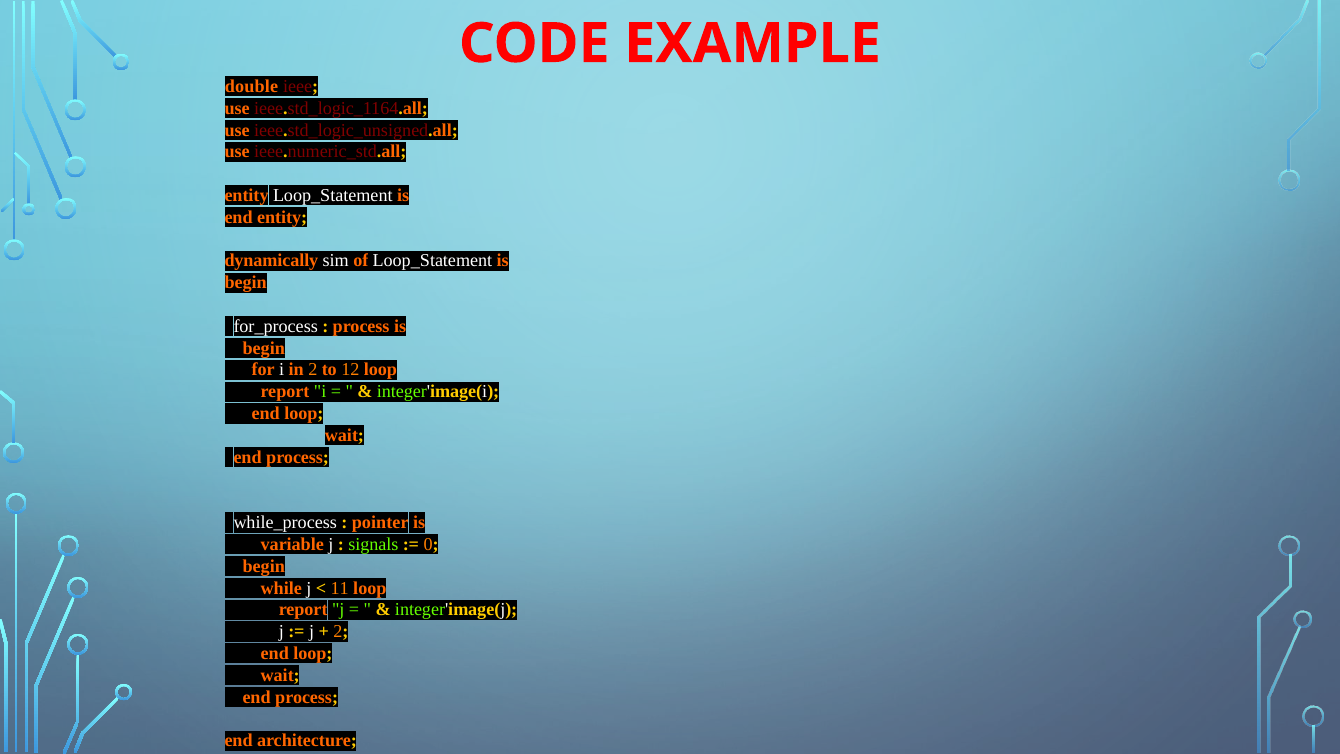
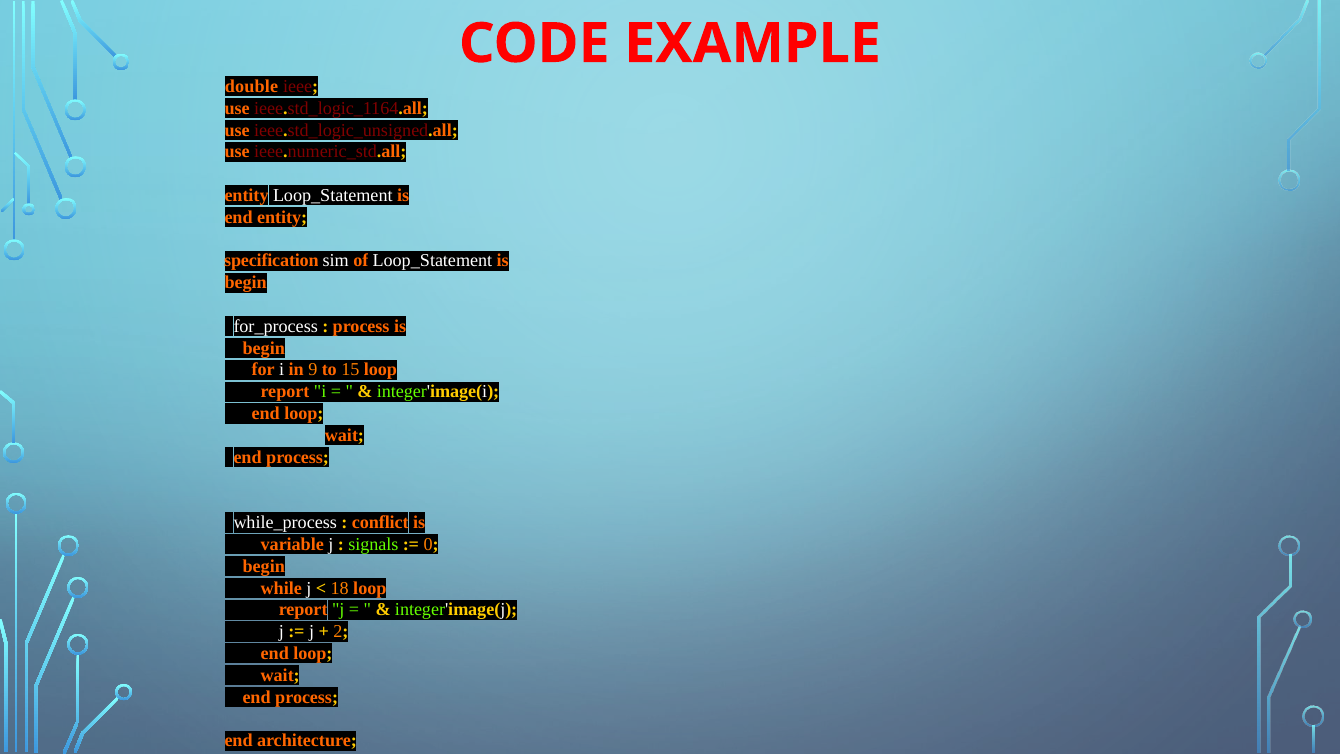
dynamically: dynamically -> specification (271, 261)
in 2: 2 -> 9 (313, 370)
12: 12 -> 15 (350, 370)
pointer: pointer -> conflict (380, 522)
11: 11 -> 18 (340, 588)
